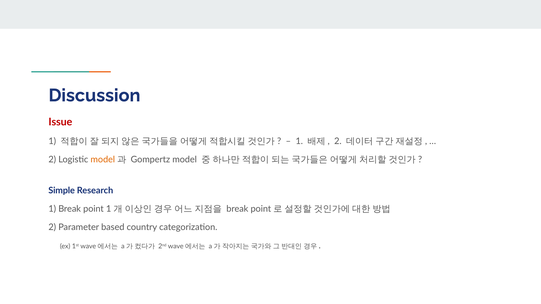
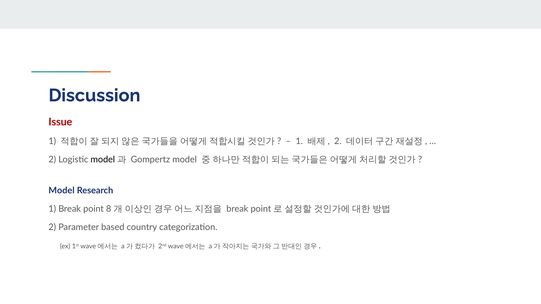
model colour: orange -> black (103, 160)
Simple: Simple -> Model (62, 191)
point 1: 1 -> 8 (109, 209)
